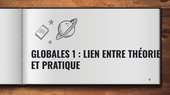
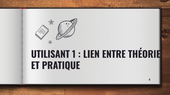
GLOBALES: GLOBALES -> UTILISANT (50, 55)
